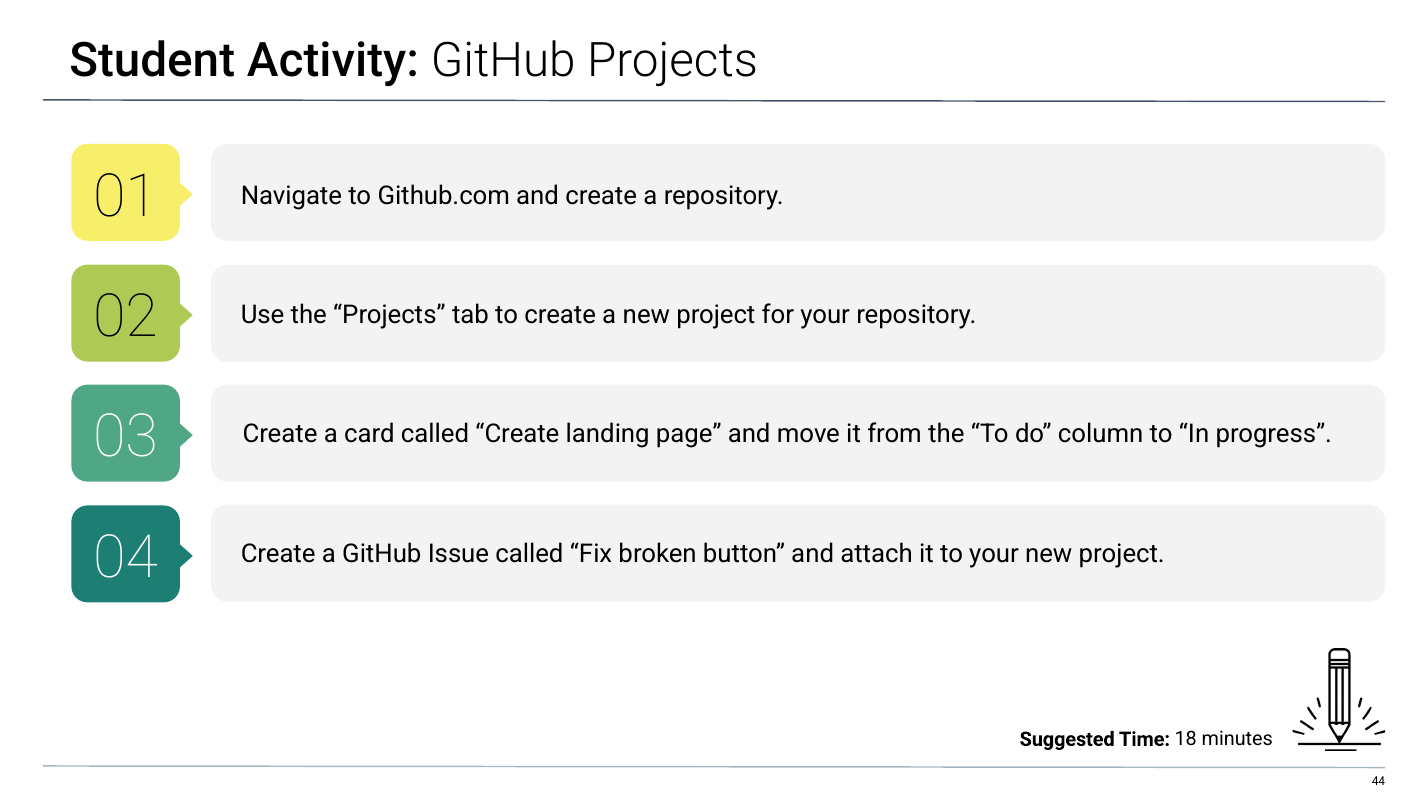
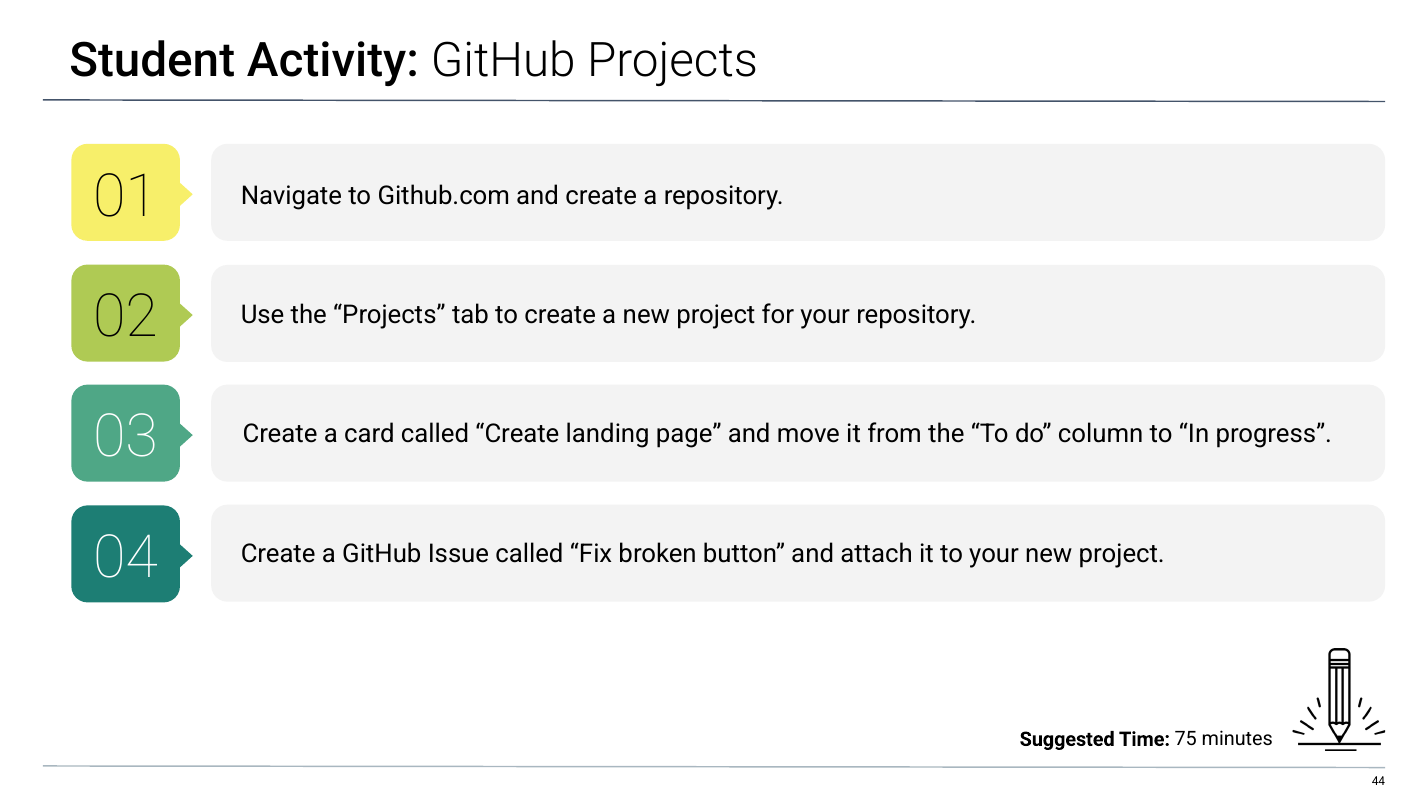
18: 18 -> 75 (1186, 740)
